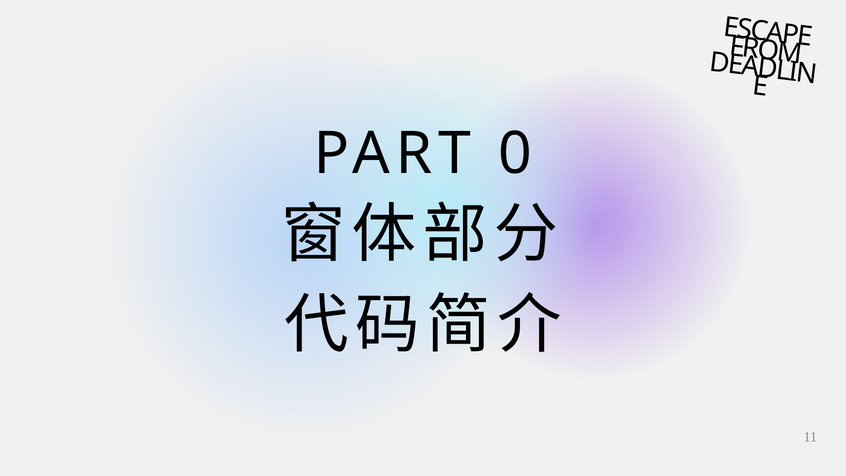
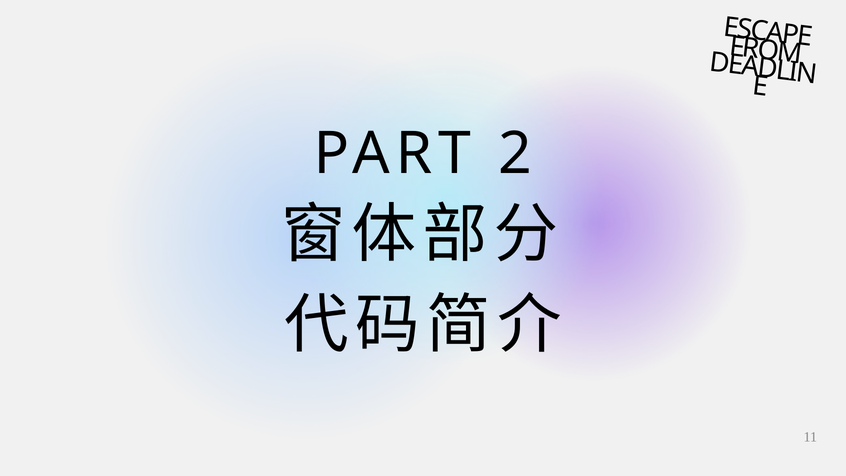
0: 0 -> 2 (515, 154)
